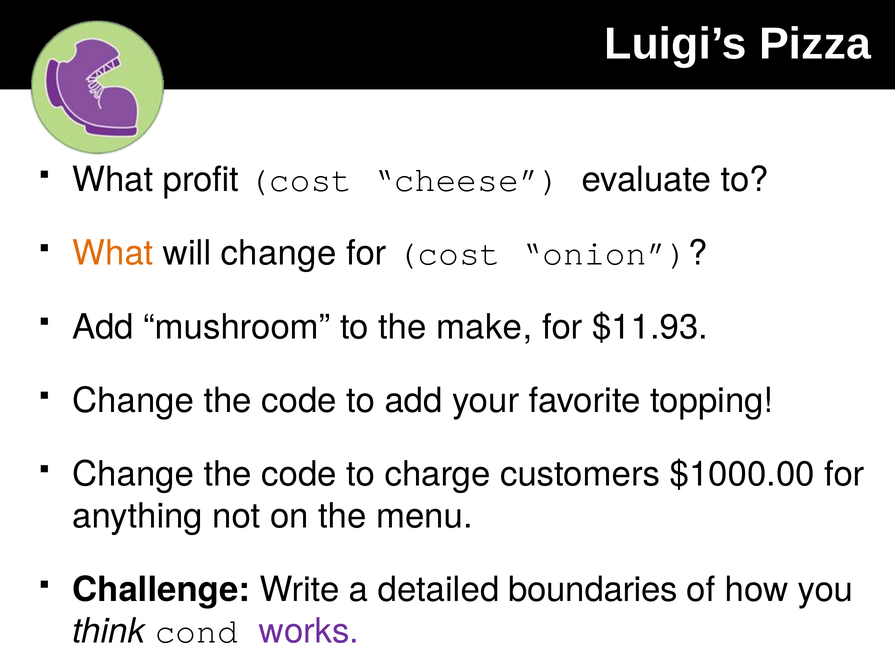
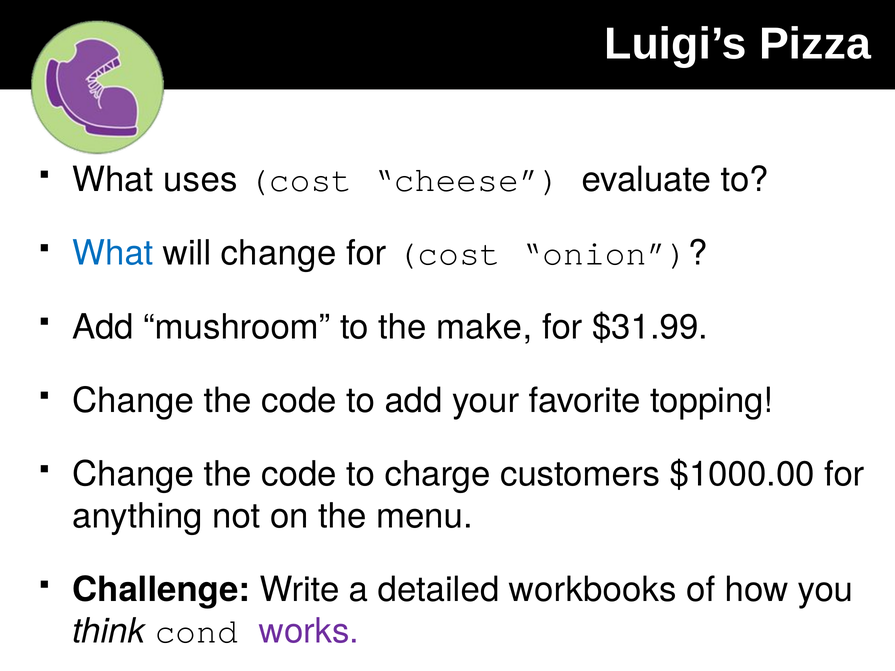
profit: profit -> uses (201, 180)
What colour: orange -> blue (113, 254)
$11.93: $11.93 -> $31.99 (650, 327)
boundaries: boundaries -> workbooks (593, 590)
